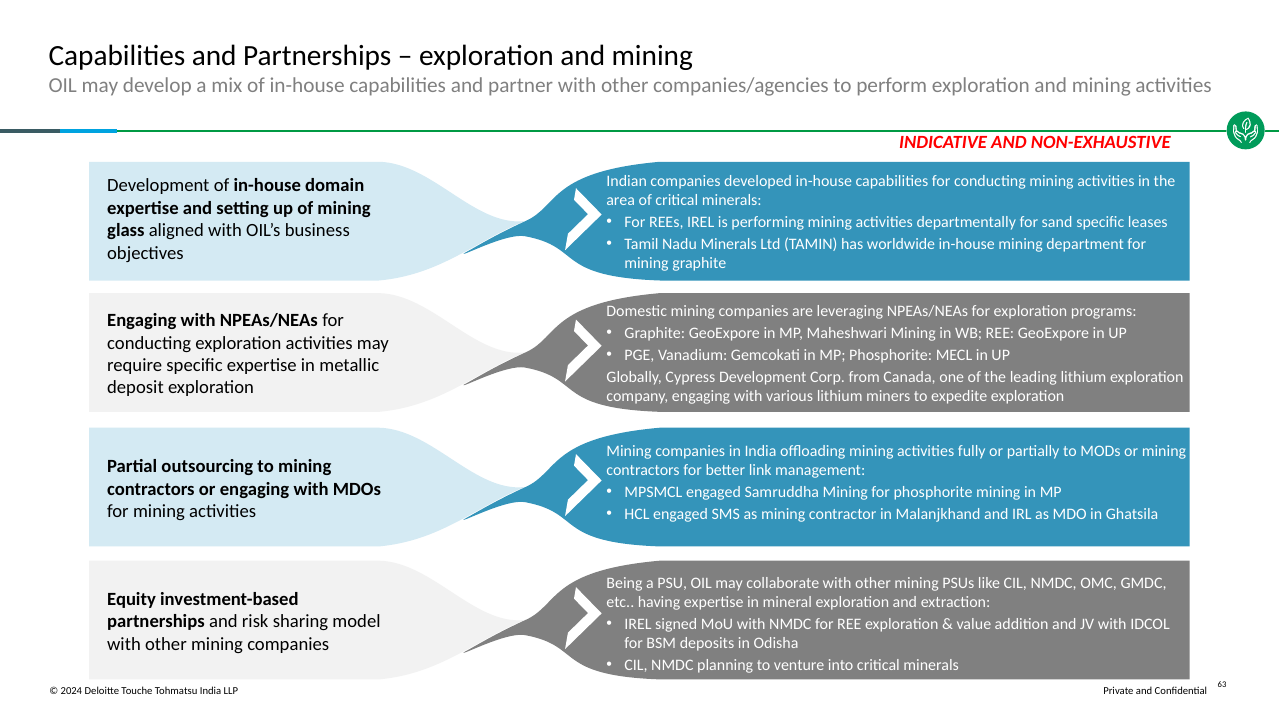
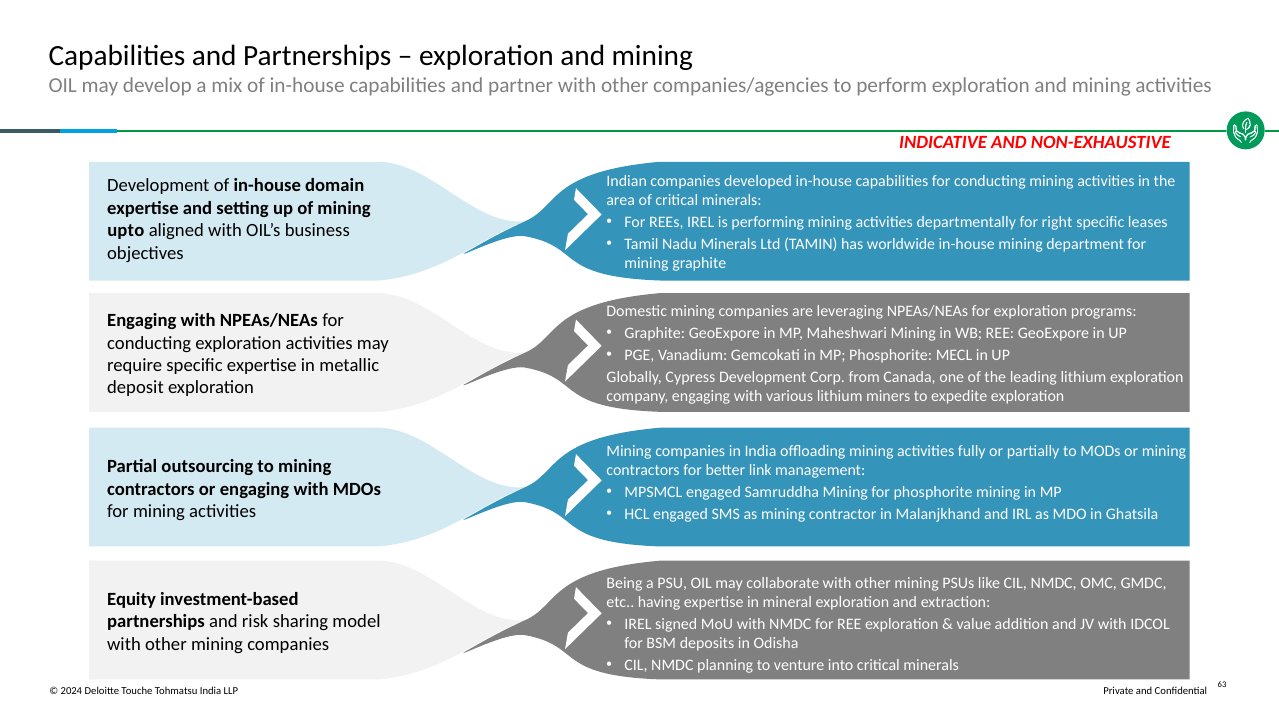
sand: sand -> right (1057, 222)
glass: glass -> upto (126, 231)
